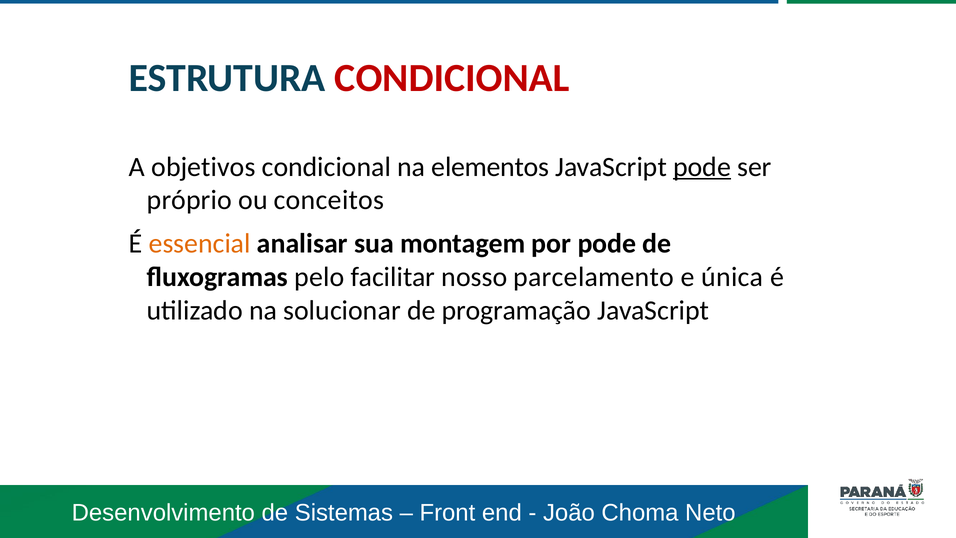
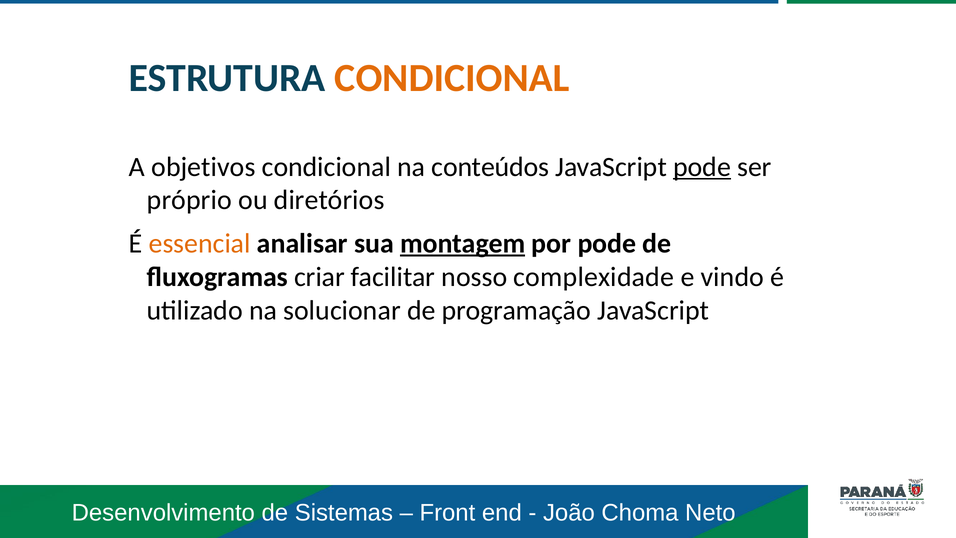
CONDICIONAL colour: red -> orange (452, 78)
elementos: elementos -> conteúdos (490, 167)
conceitos: conceitos -> diretórios (329, 200)
montagem underline: none -> present (463, 243)
pelo: pelo -> criar (320, 277)
parcelamento: parcelamento -> complexidade (594, 277)
única: única -> vindo (732, 277)
